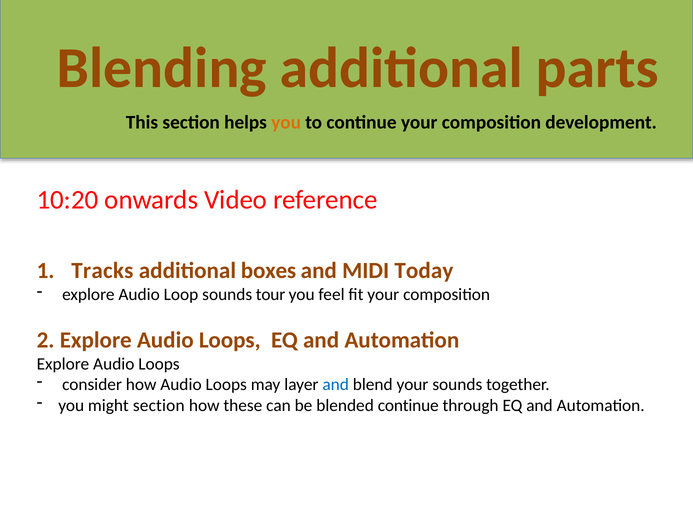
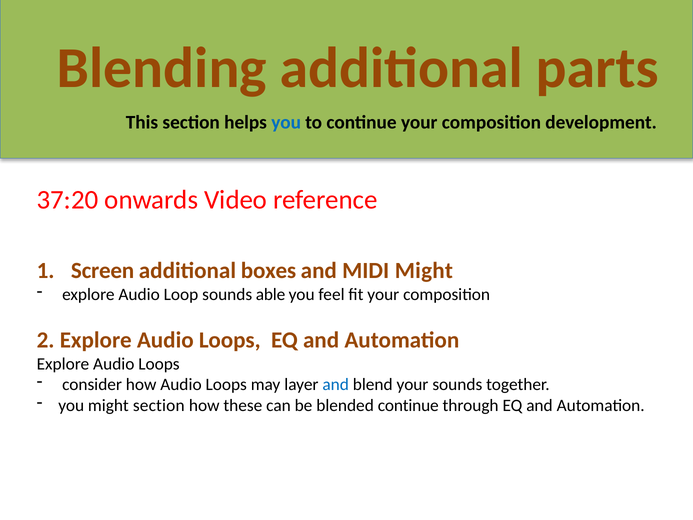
you colour: orange -> blue (286, 122)
10:20: 10:20 -> 37:20 (67, 200)
Tracks: Tracks -> Screen (103, 270)
MIDI Today: Today -> Might (424, 270)
tour: tour -> able (271, 294)
